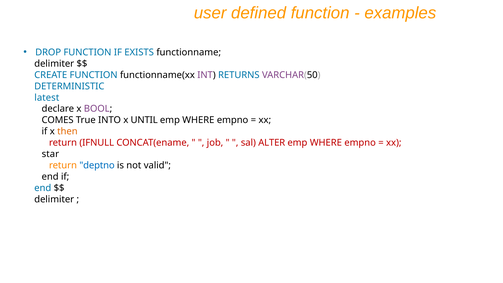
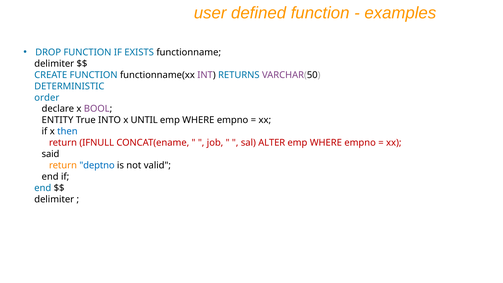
latest: latest -> order (47, 98)
COMES: COMES -> ENTITY (58, 120)
then colour: orange -> blue (67, 131)
star: star -> said (50, 154)
